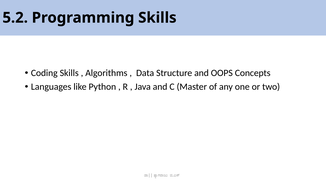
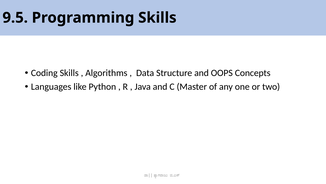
5.2: 5.2 -> 9.5 (15, 18)
